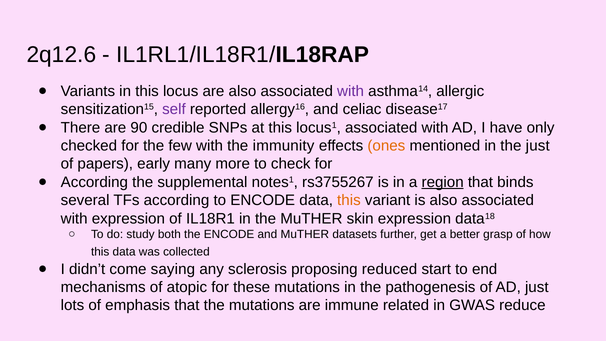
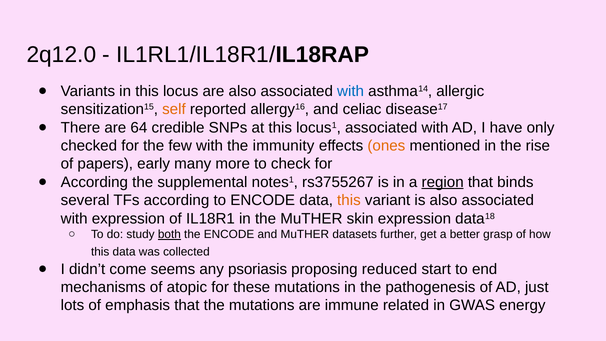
2q12.6: 2q12.6 -> 2q12.0 (61, 55)
with colour: purple -> blue (351, 91)
self colour: purple -> orange (174, 109)
90: 90 -> 64 (139, 128)
the just: just -> rise (538, 146)
both underline: none -> present (169, 234)
saying: saying -> seems (173, 269)
sclerosis: sclerosis -> psoriasis (258, 269)
reduce: reduce -> energy (522, 305)
